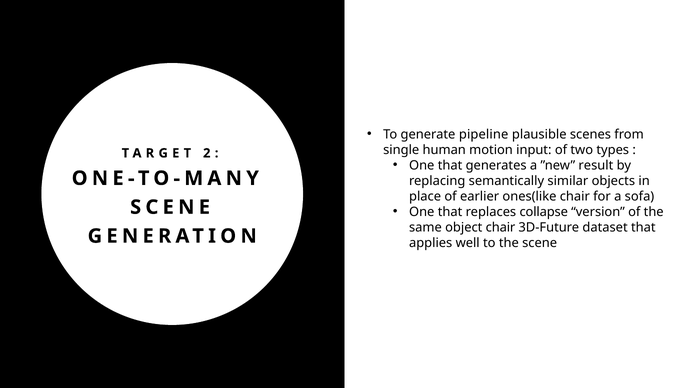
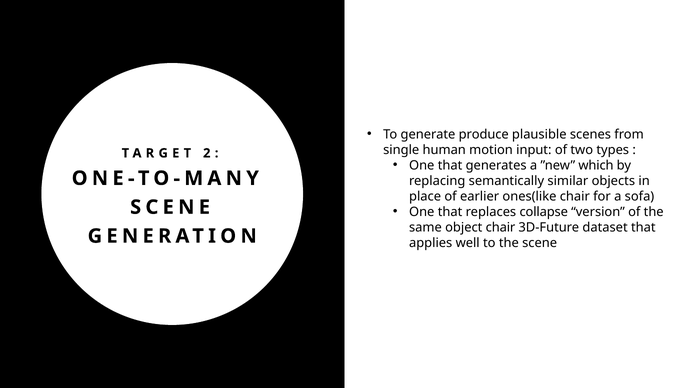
pipeline: pipeline -> produce (484, 134)
result: result -> which (596, 165)
